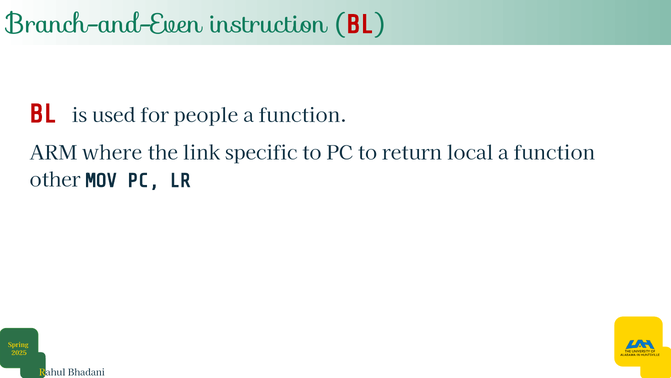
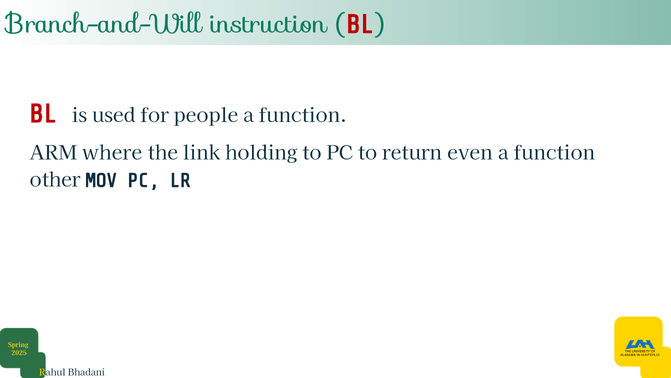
Branch-and-Even: Branch-and-Even -> Branch-and-Will (104, 24)
specific: specific -> holding (261, 153)
local: local -> even (470, 153)
